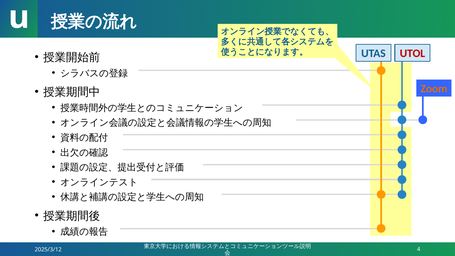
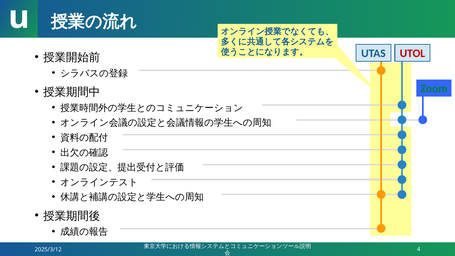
Zoom colour: orange -> green (434, 89)
